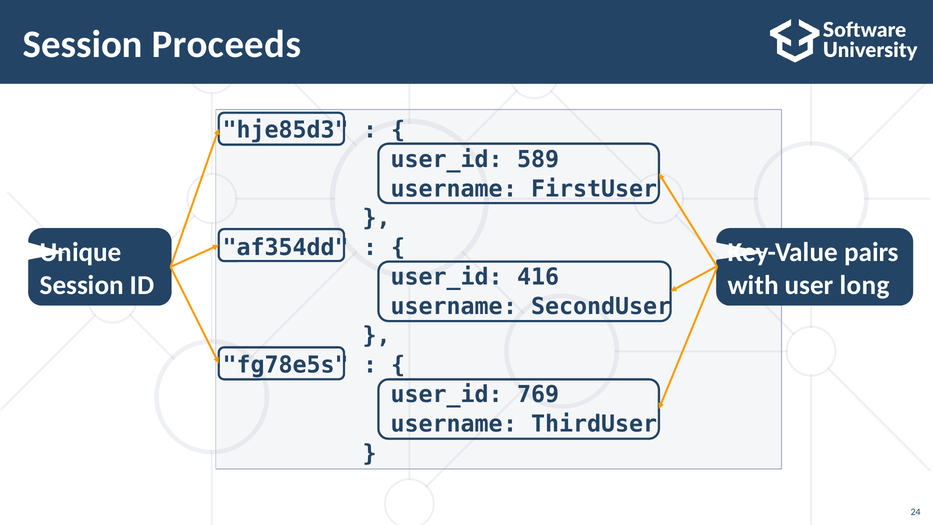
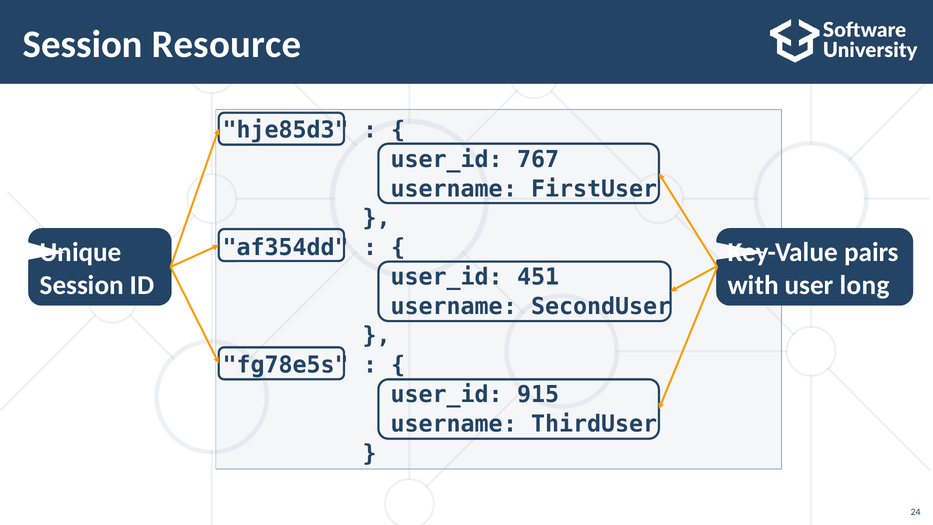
Proceeds: Proceeds -> Resource (226, 44)
589: 589 -> 767 (538, 159)
416: 416 -> 451 (538, 277)
769: 769 -> 915 (538, 394)
